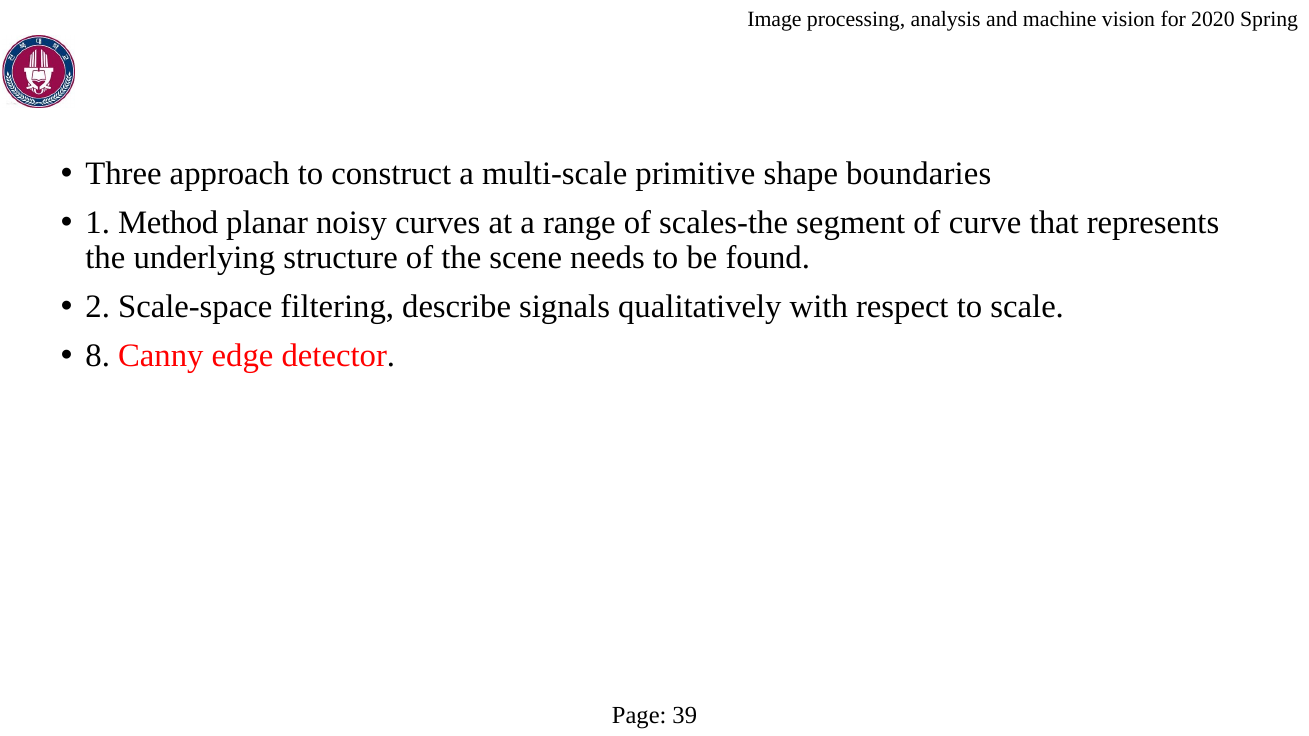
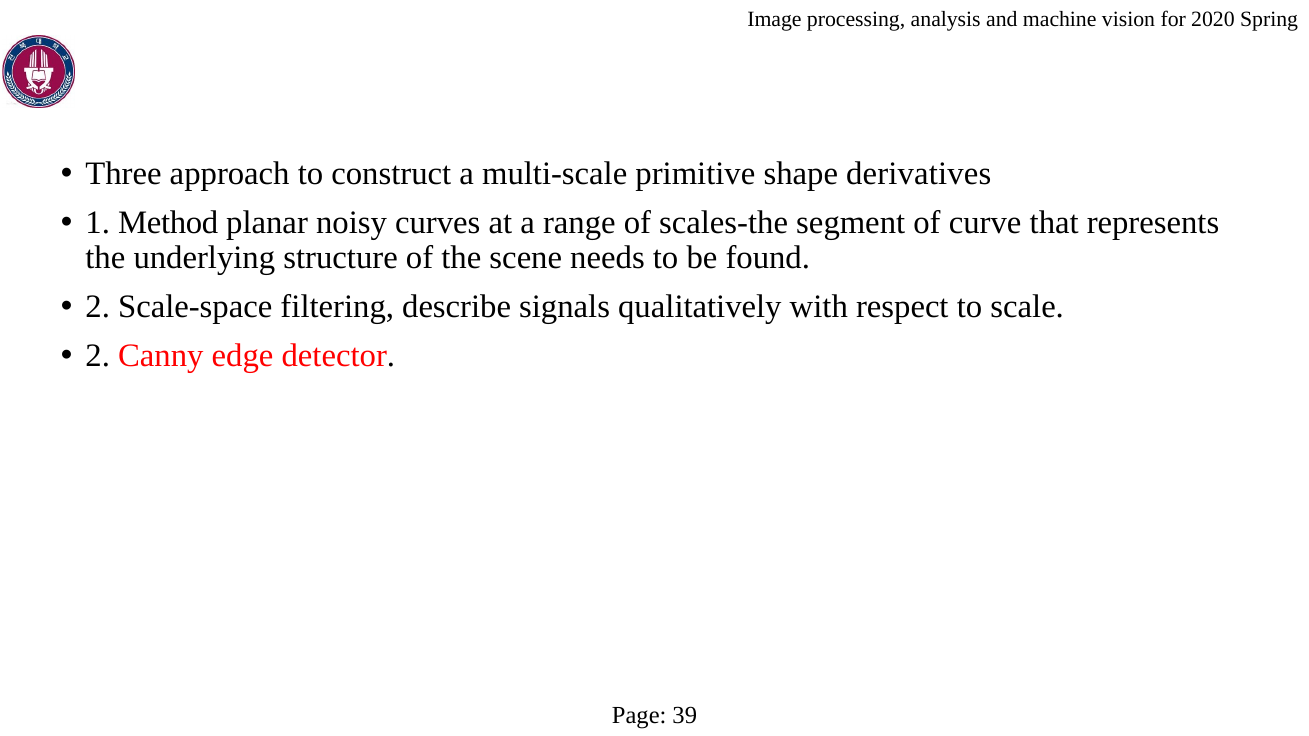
boundaries: boundaries -> derivatives (919, 174)
8: 8 -> 2 (98, 356)
